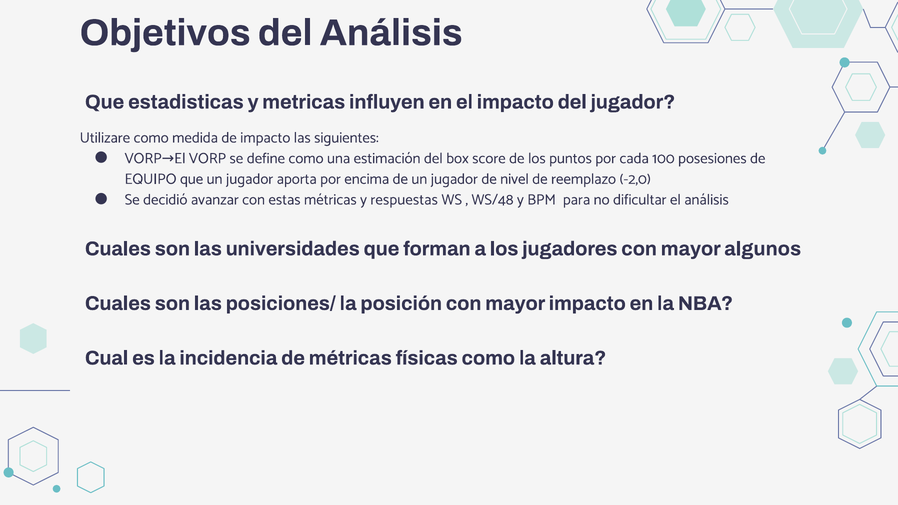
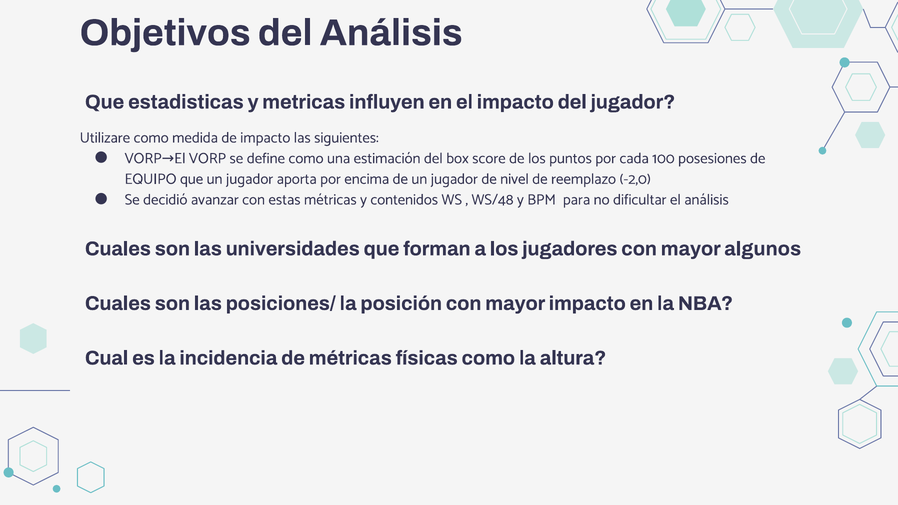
respuestas: respuestas -> contenidos (404, 200)
